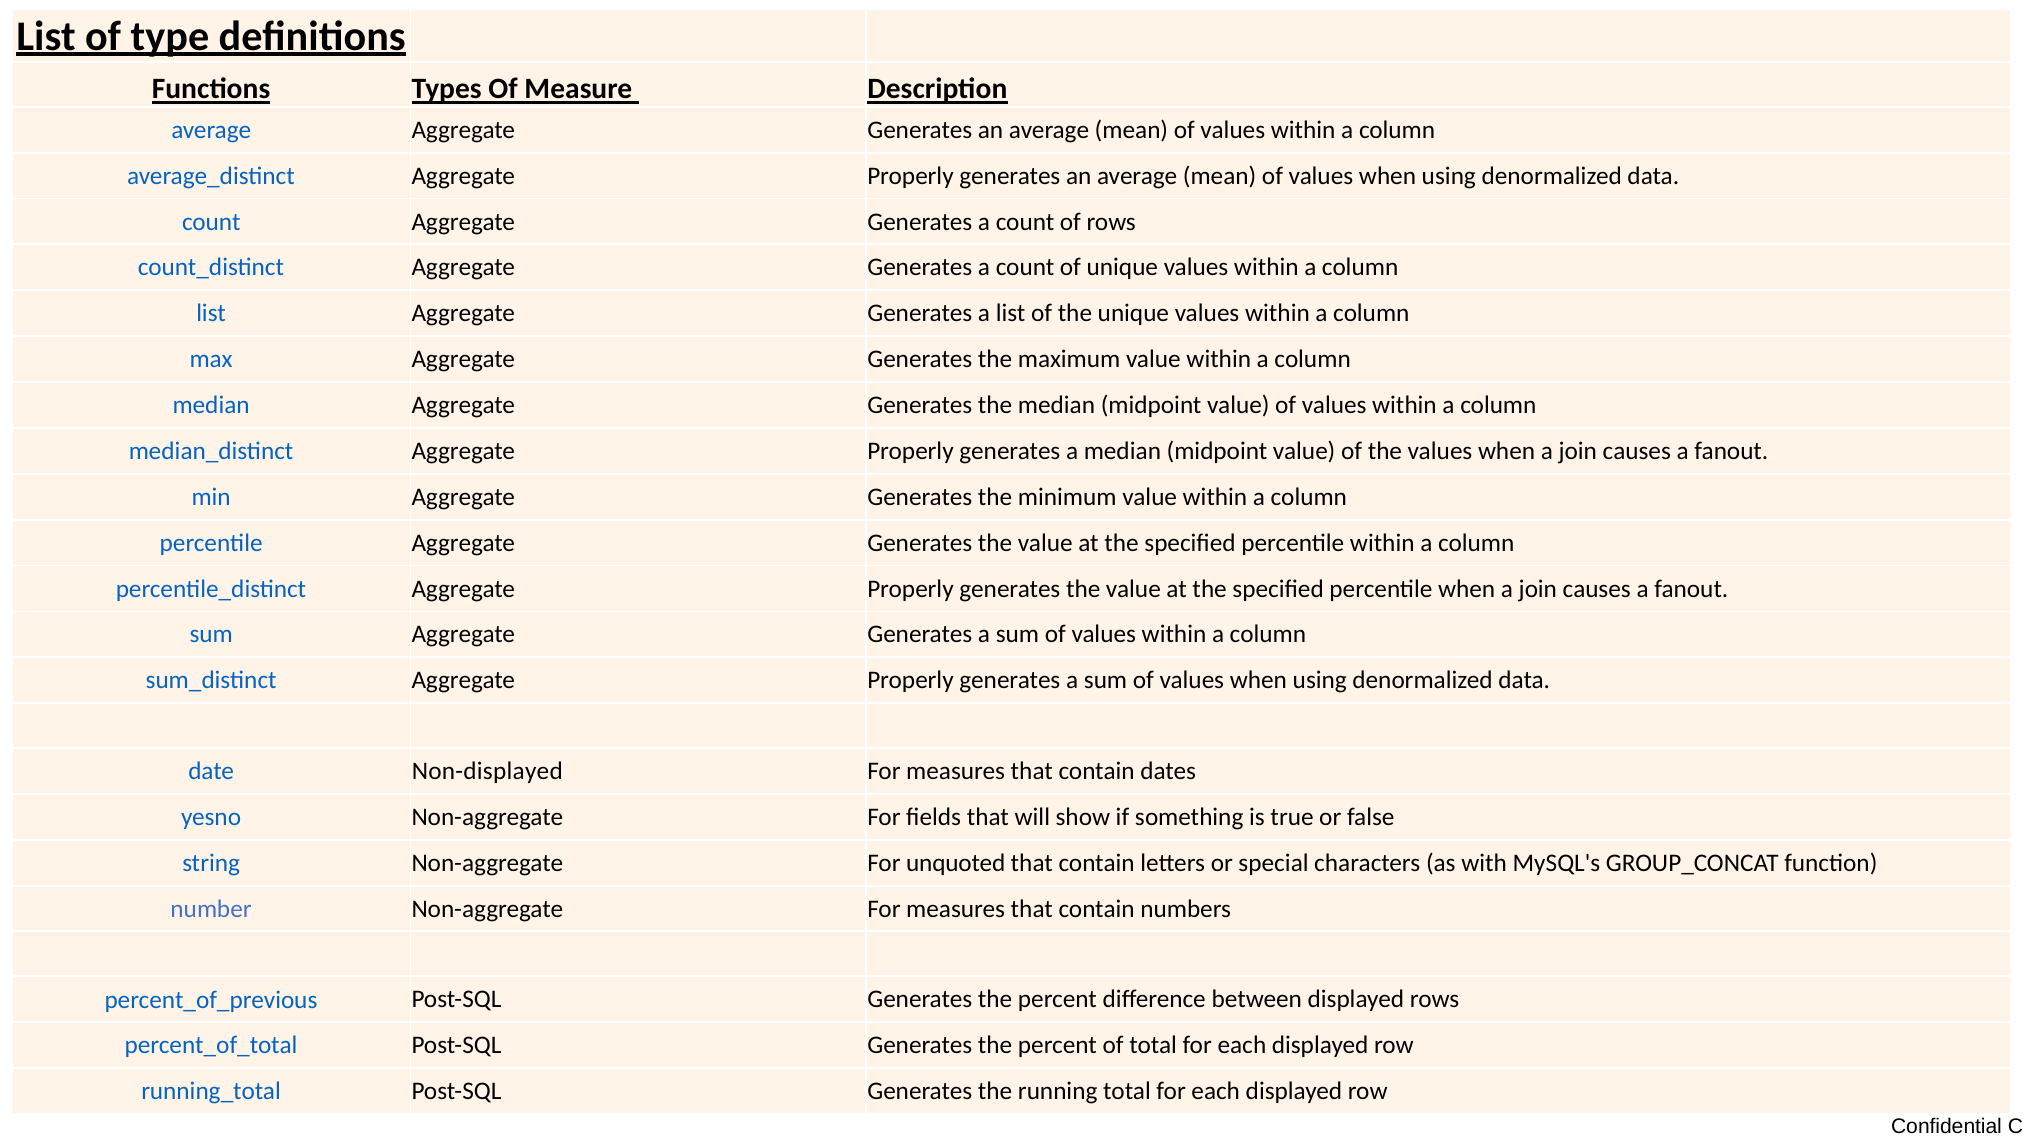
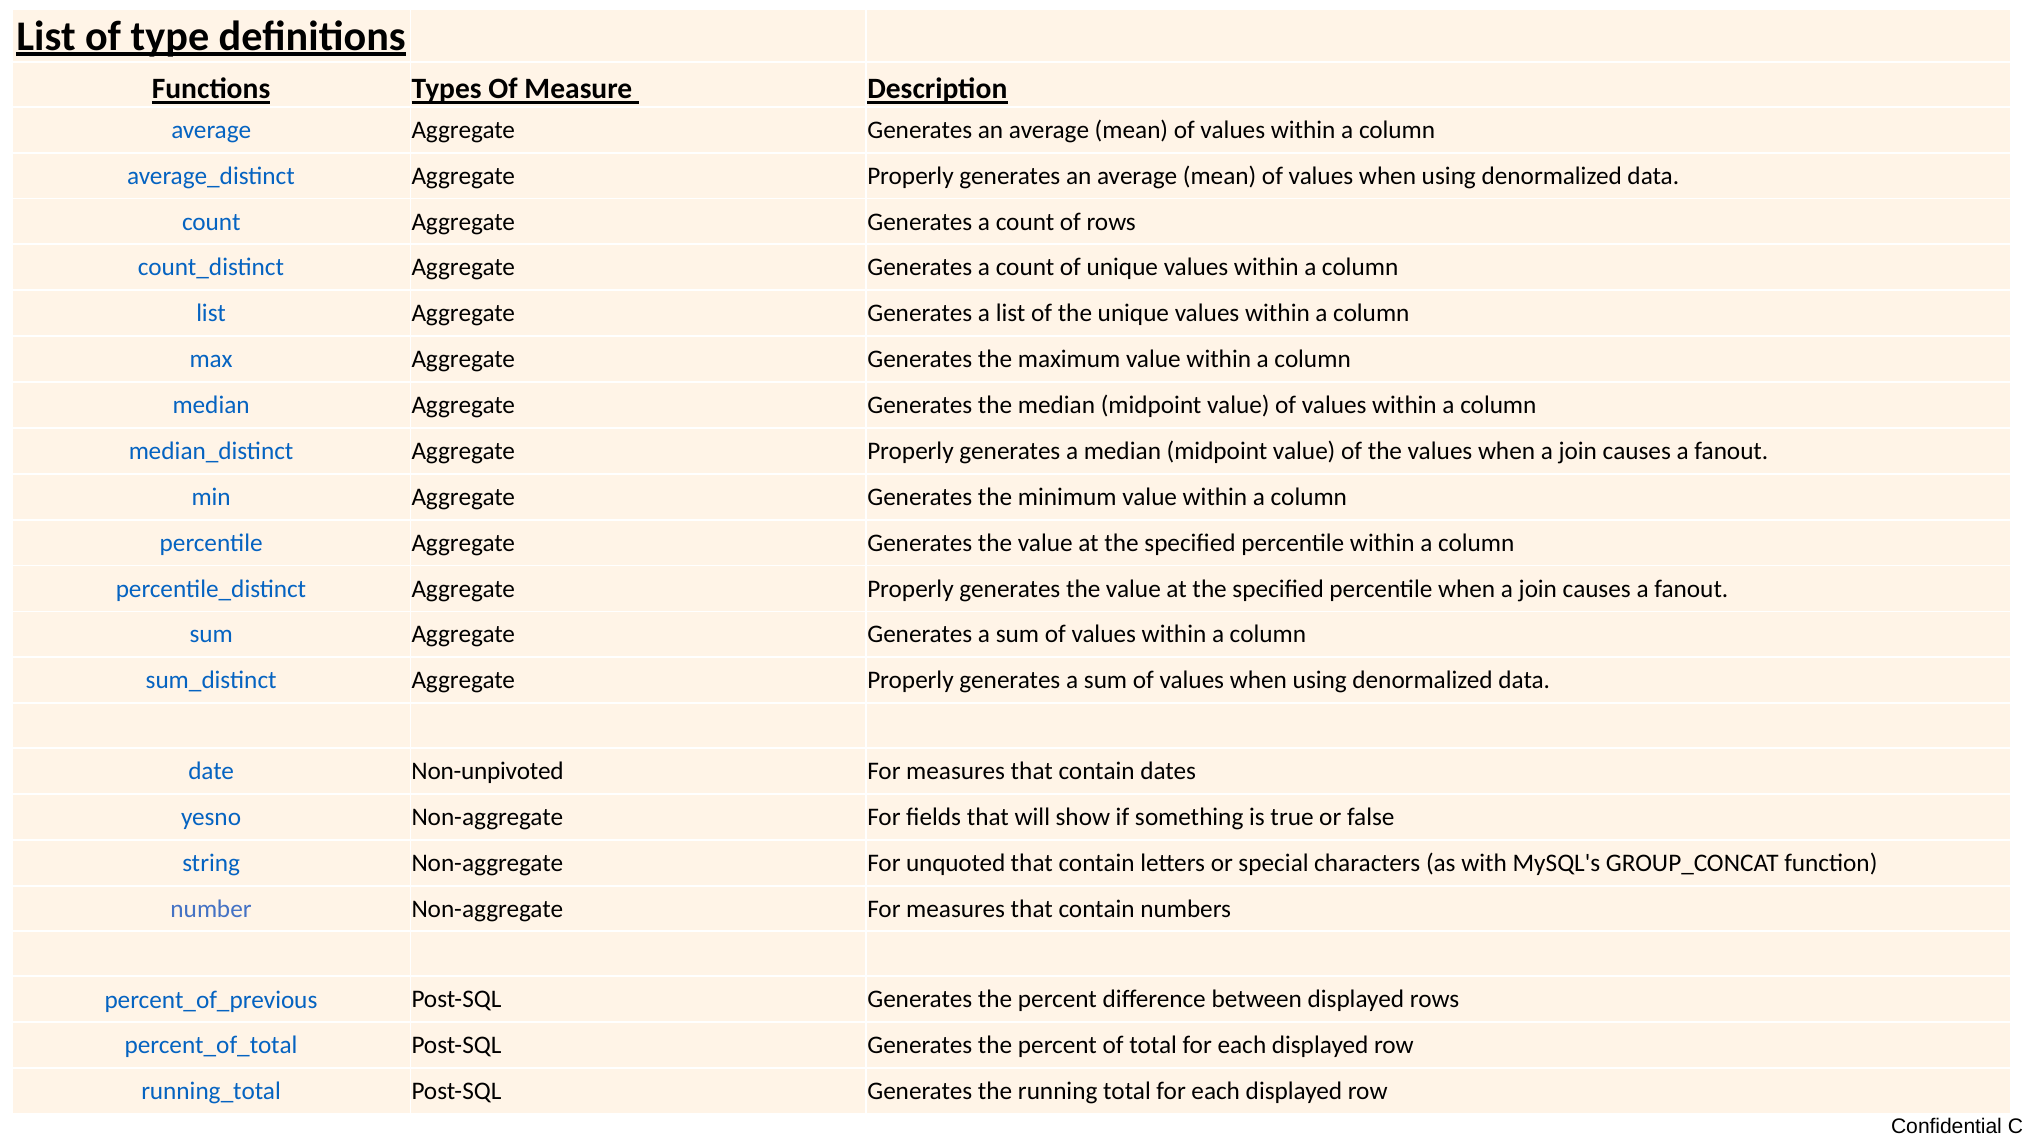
Non-displayed: Non-displayed -> Non-unpivoted (488, 771)
